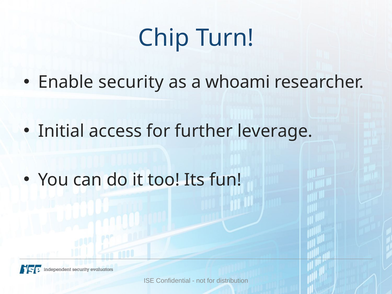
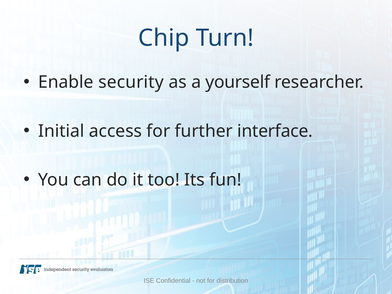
whoami: whoami -> yourself (238, 82)
leverage: leverage -> interface (275, 131)
